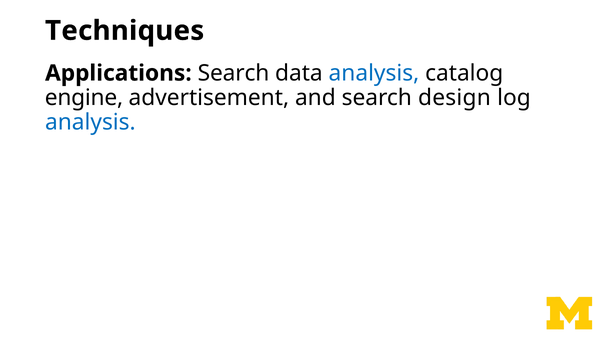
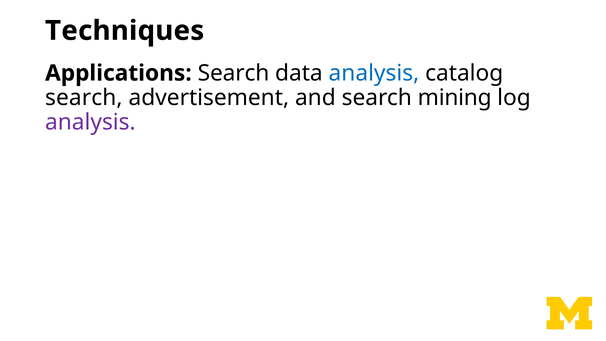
engine: engine -> search (84, 98)
design: design -> mining (455, 98)
analysis colour: blue -> purple (90, 122)
